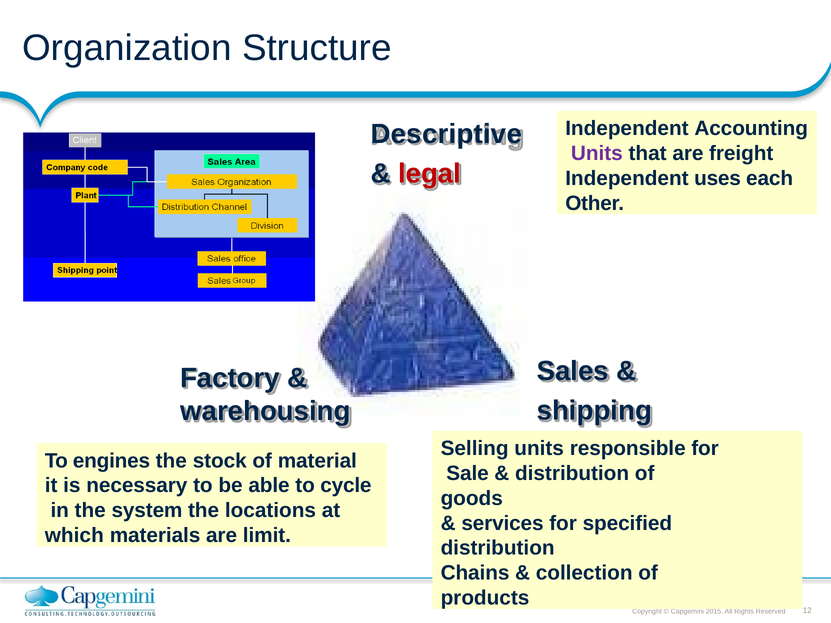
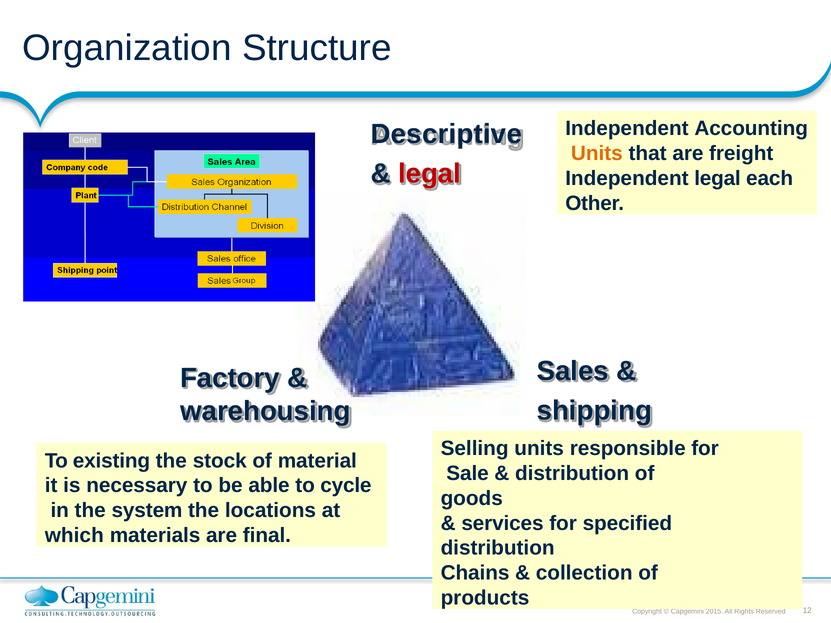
Units colour: purple -> orange (597, 153)
Independent uses: uses -> legal (718, 178)
engines: engines -> existing (111, 461)
limit: limit -> final (267, 536)
